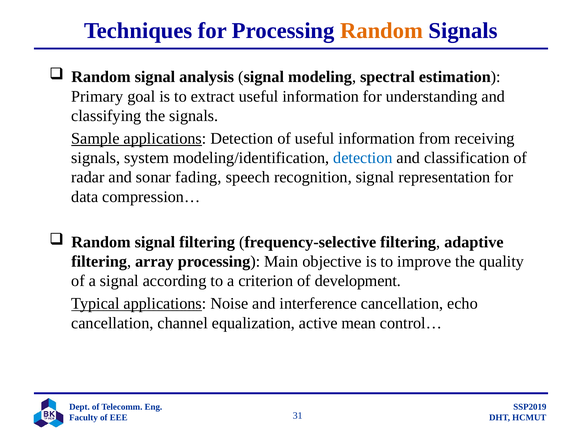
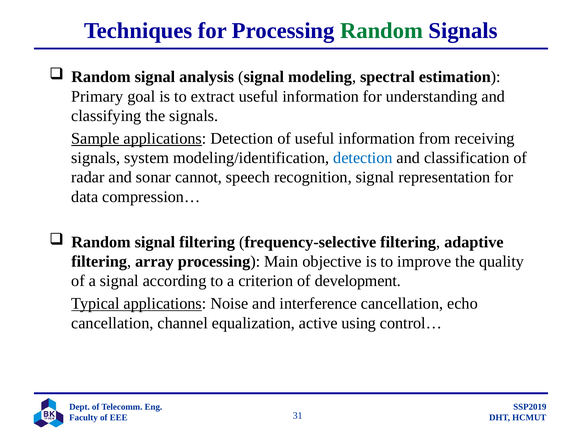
Random colour: orange -> green (382, 31)
fading: fading -> cannot (199, 177)
mean: mean -> using (359, 323)
